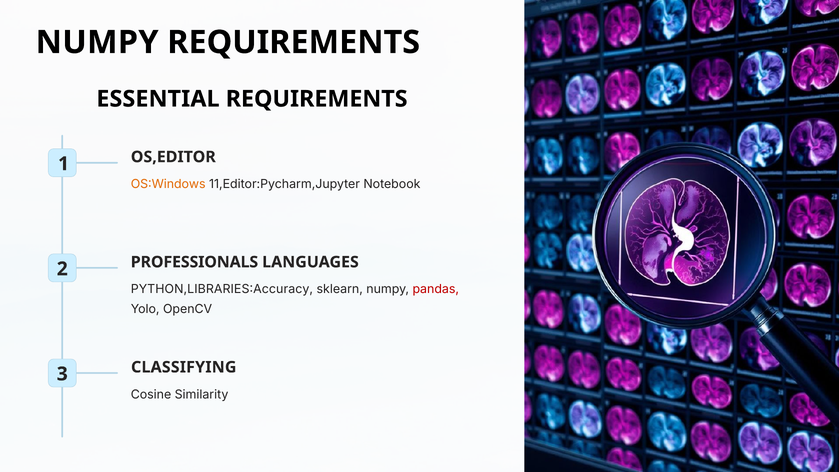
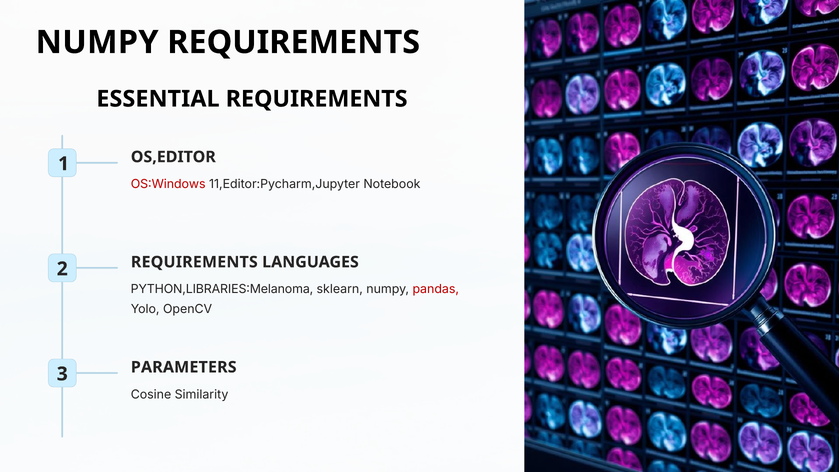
OS:Windows colour: orange -> red (168, 184)
2 PROFESSIONALS: PROFESSIONALS -> REQUIREMENTS (194, 262)
PYTHON,LIBRARIES:Accuracy: PYTHON,LIBRARIES:Accuracy -> PYTHON,LIBRARIES:Melanoma (222, 289)
CLASSIFYING: CLASSIFYING -> PARAMETERS (184, 367)
